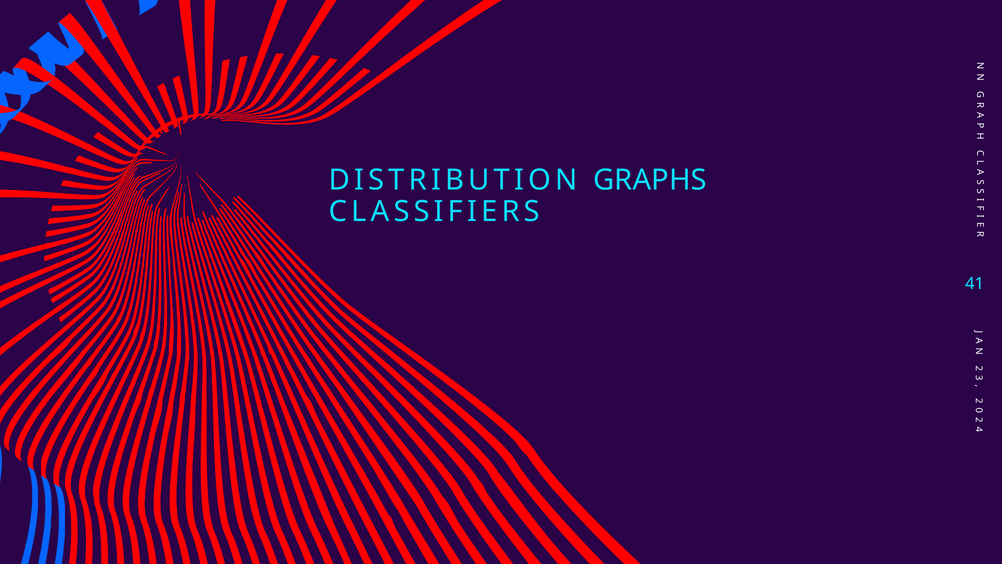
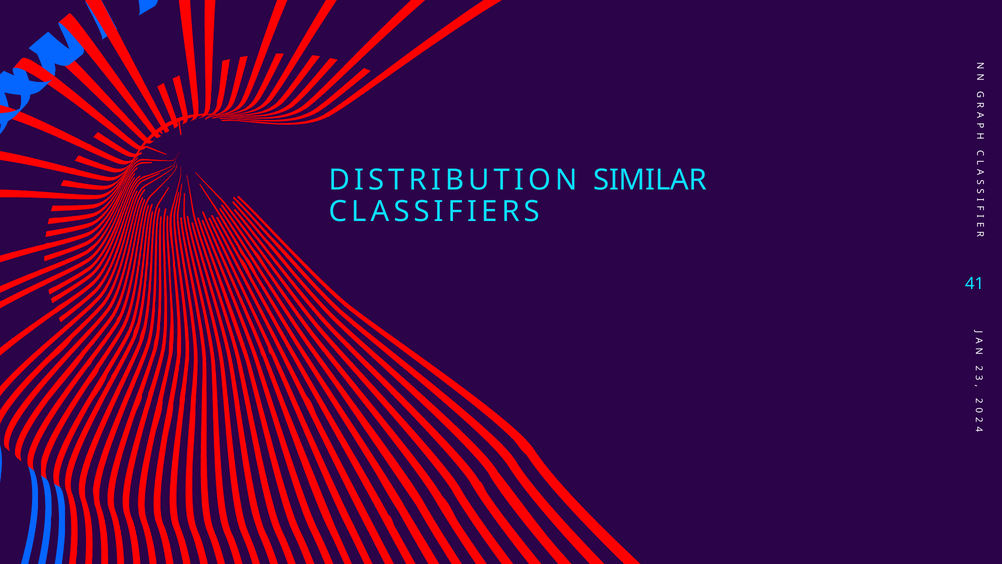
GRAPHS: GRAPHS -> SIMILAR (650, 180)
